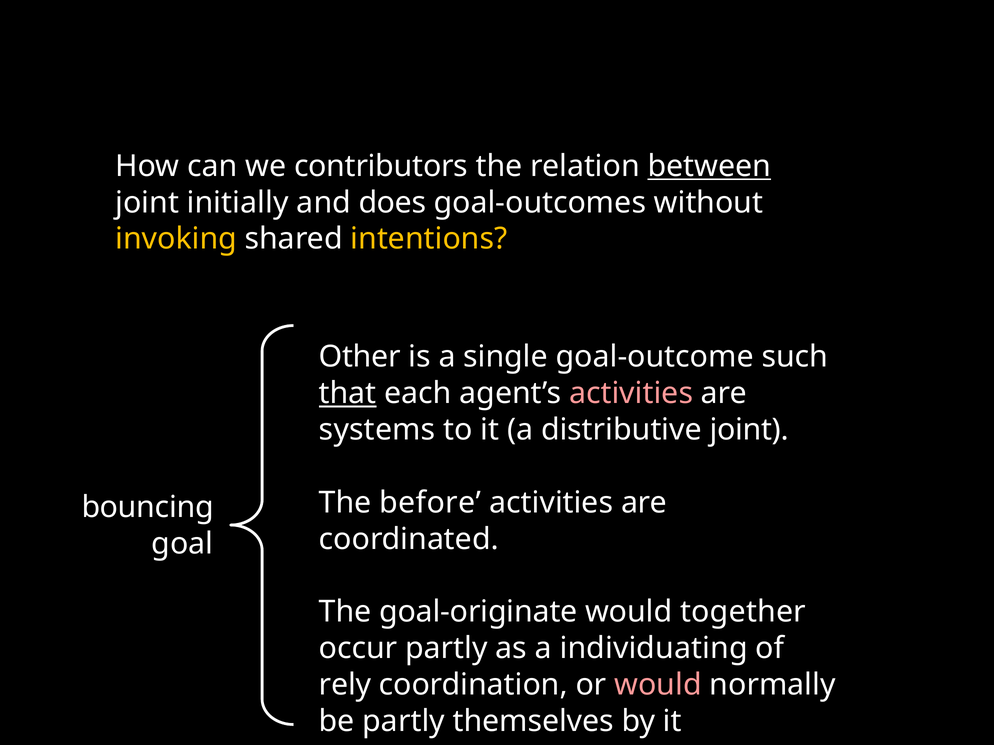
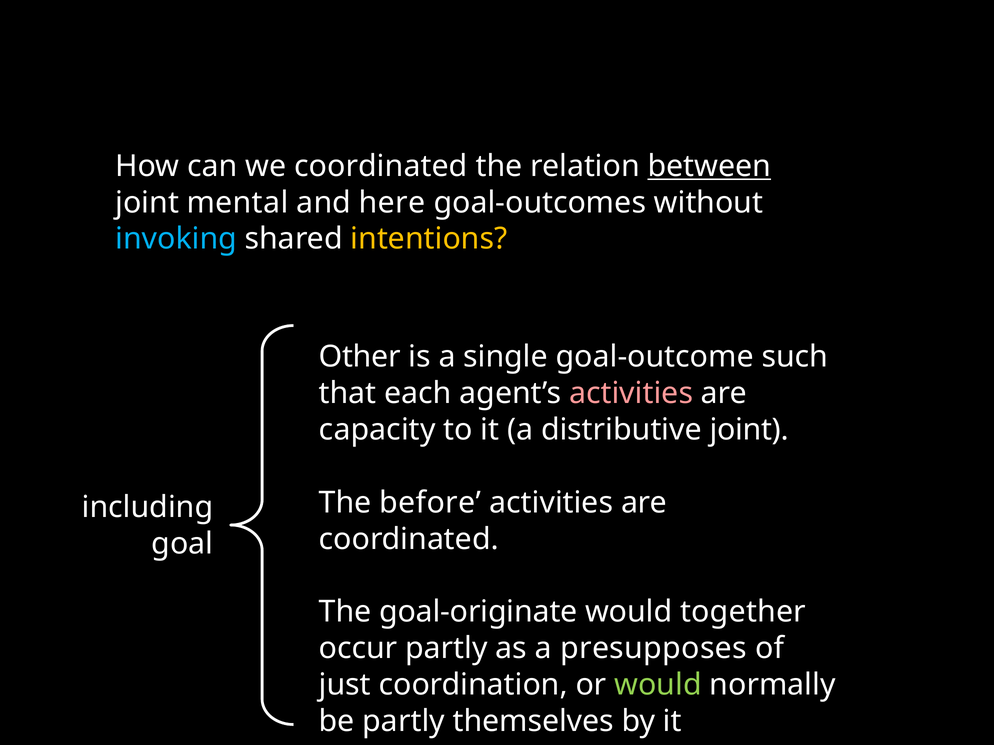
we contributors: contributors -> coordinated (381, 166)
initially: initially -> mental (238, 203)
does: does -> here (392, 203)
invoking colour: yellow -> light blue (176, 239)
that underline: present -> none (348, 394)
systems: systems -> capacity (377, 430)
bouncing: bouncing -> including (148, 508)
individuating: individuating -> presupposes (654, 649)
rely: rely -> just (345, 685)
would colour: pink -> light green (658, 685)
